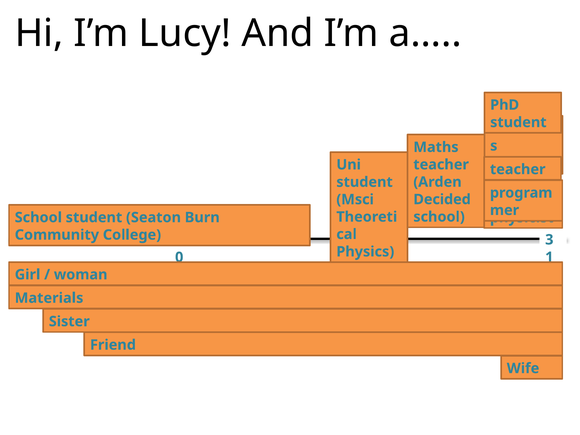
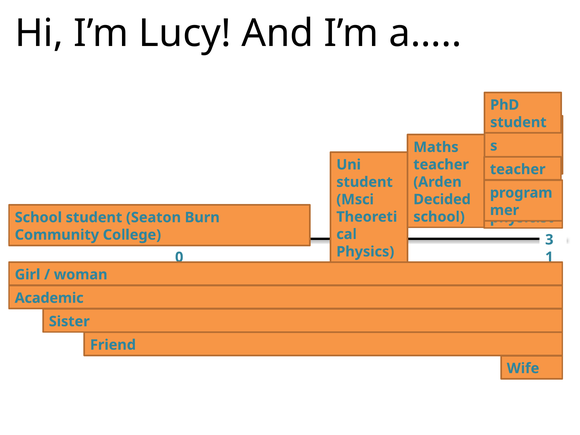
Materials: Materials -> Academic (49, 298)
